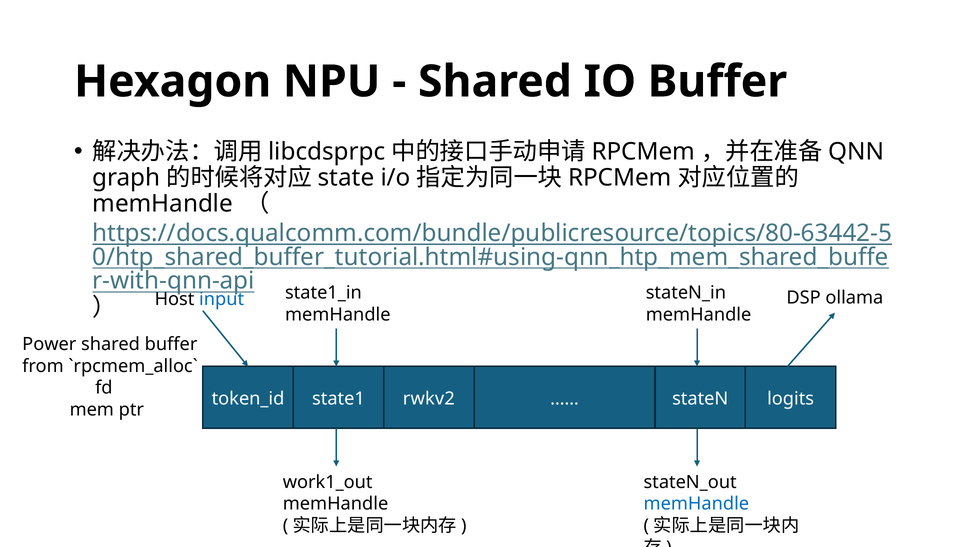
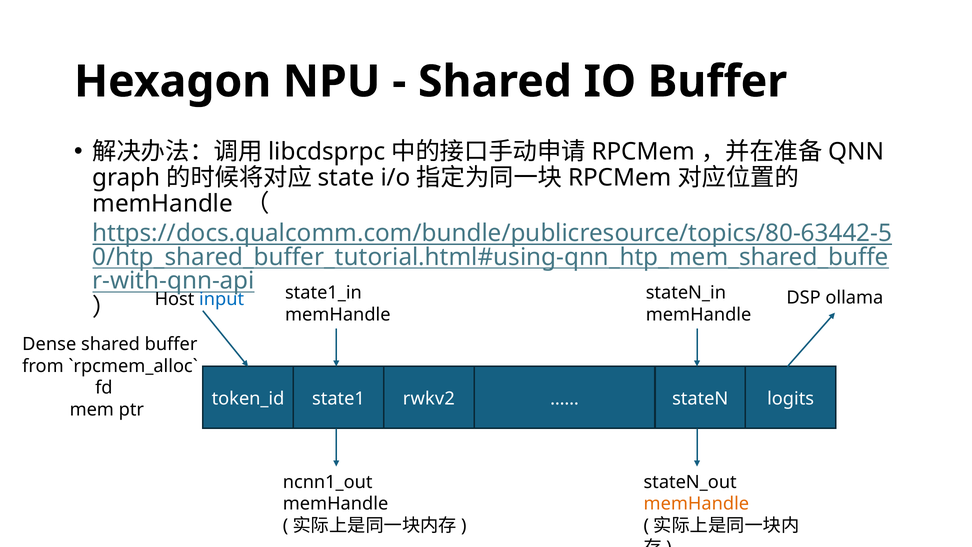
Power: Power -> Dense (49, 344)
work1_out: work1_out -> ncnn1_out (328, 482)
memHandle colour: blue -> orange (696, 504)
